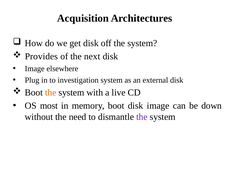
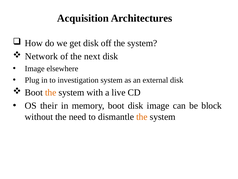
Provides: Provides -> Network (41, 56)
most: most -> their (49, 105)
down: down -> block (212, 105)
the colour: purple -> orange (142, 116)
